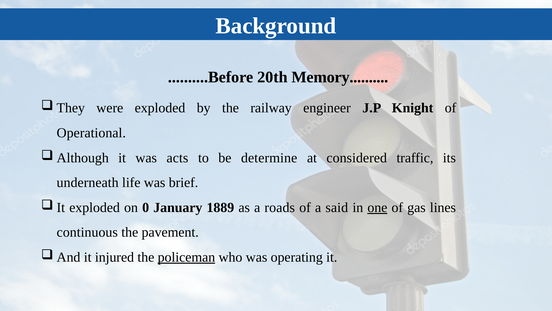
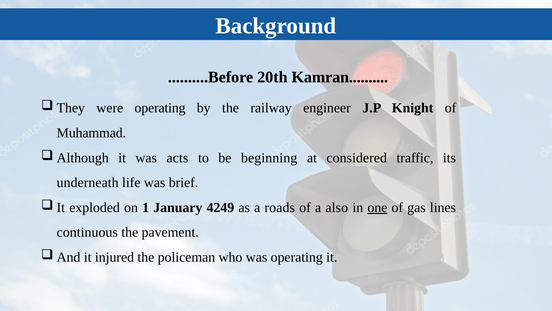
Memory: Memory -> Kamran (340, 77)
were exploded: exploded -> operating (160, 108)
Operational: Operational -> Muhammad (91, 133)
determine: determine -> beginning (269, 158)
0: 0 -> 1 (146, 207)
1889: 1889 -> 4249 (220, 207)
said: said -> also (337, 207)
policeman underline: present -> none (186, 257)
